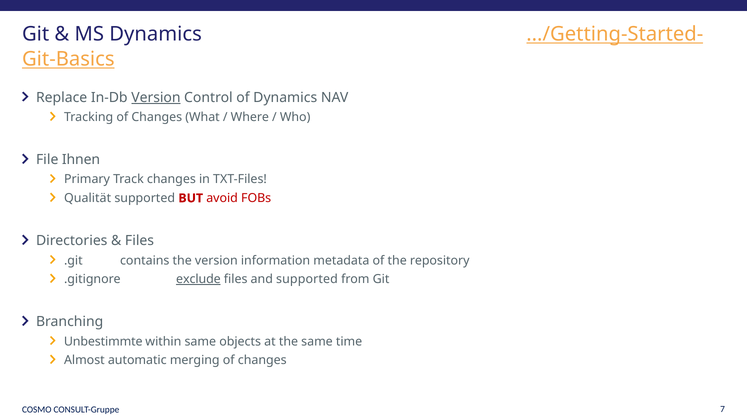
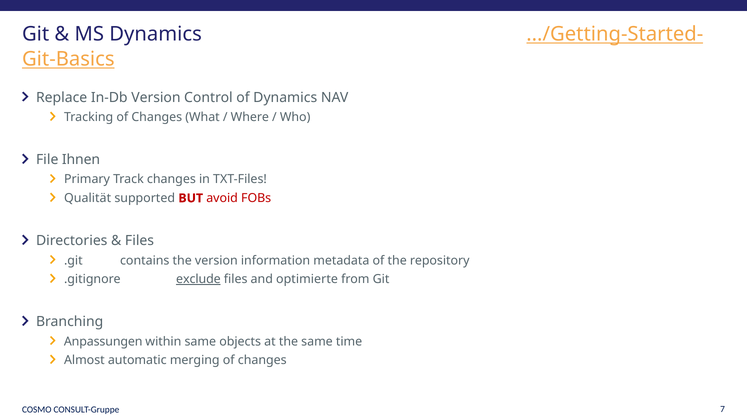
Version underline: present -> none (156, 98)
and supported: supported -> optimierte (307, 279)
Unbestimmte: Unbestimmte -> Anpassungen (103, 342)
